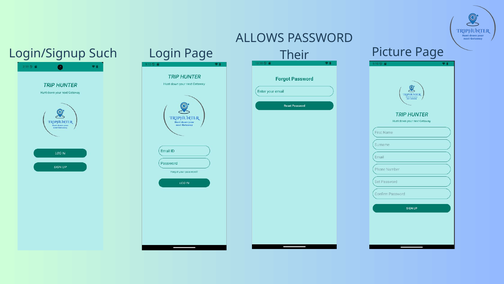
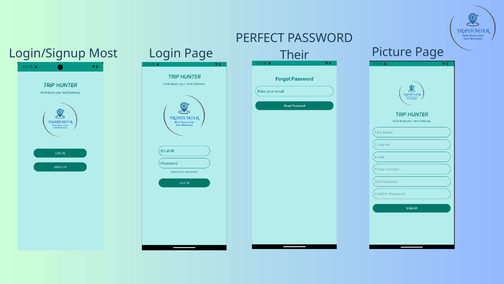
ALLOWS: ALLOWS -> PERFECT (260, 38)
Such: Such -> Most (103, 53)
